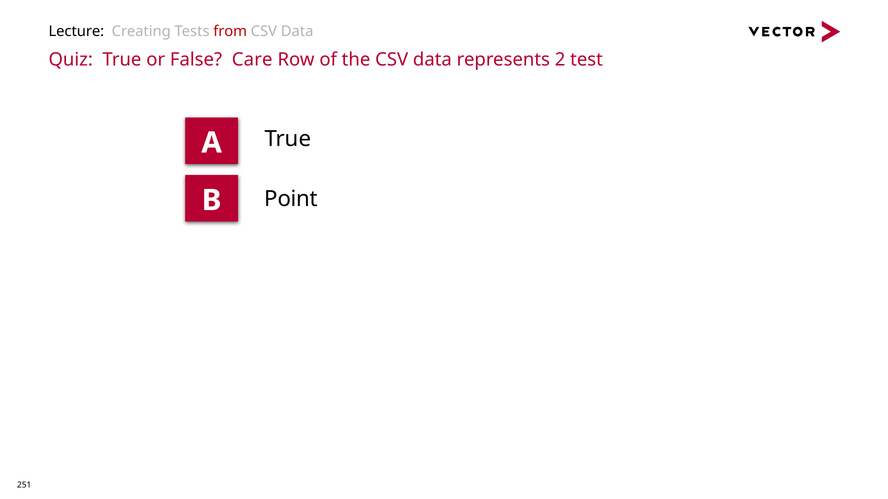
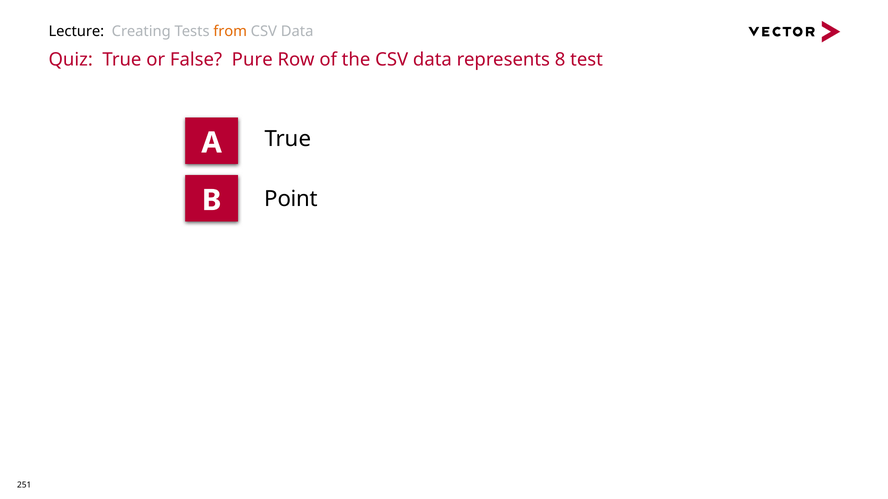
from colour: red -> orange (230, 31)
Care: Care -> Pure (252, 60)
2: 2 -> 8 (560, 60)
